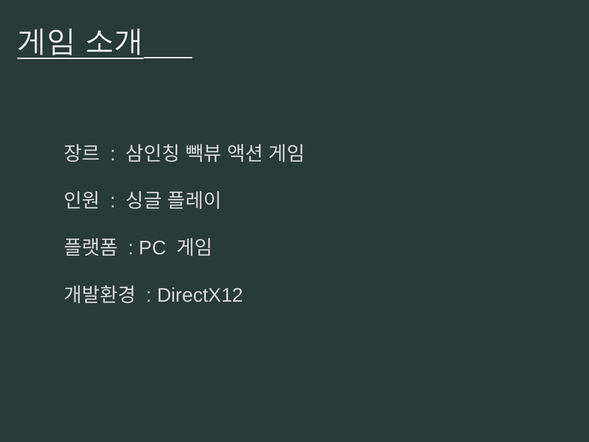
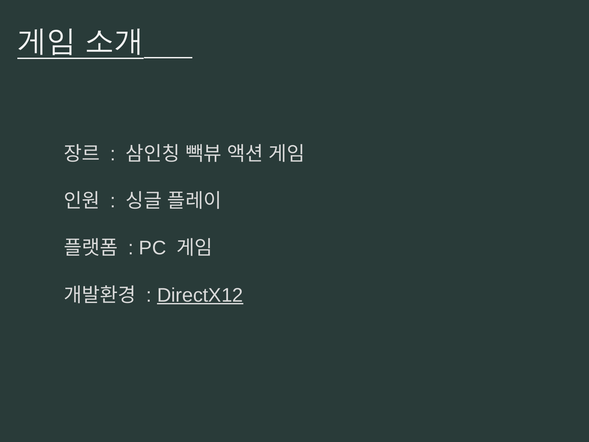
DirectX12 underline: none -> present (200, 295)
